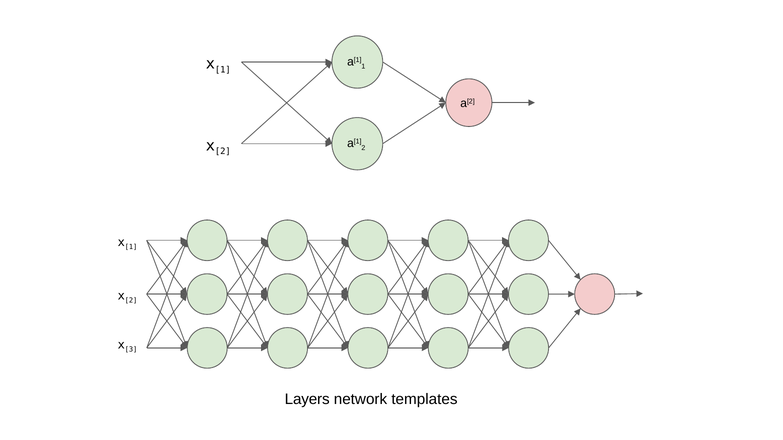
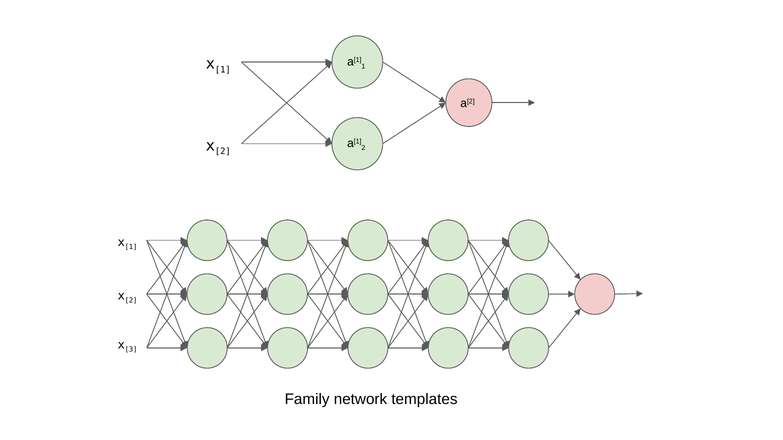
Layers: Layers -> Family (307, 400)
